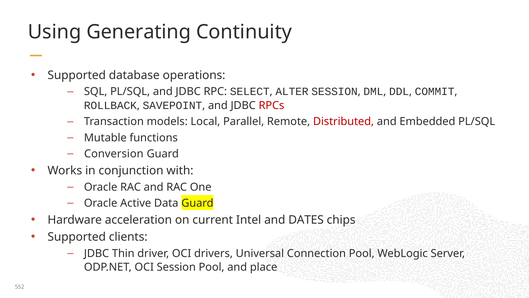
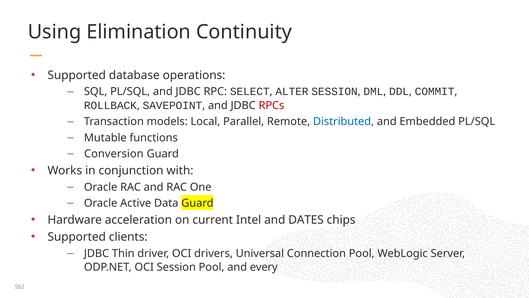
Generating: Generating -> Elimination (139, 32)
Distributed colour: red -> blue (344, 122)
place: place -> every (264, 267)
